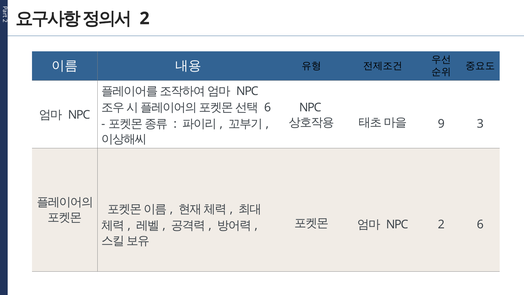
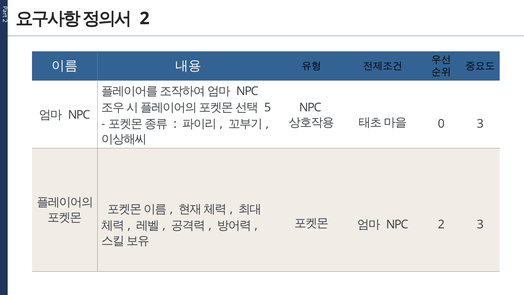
6: 6 -> 5 (268, 108)
9: 9 -> 0 (441, 124)
2 6: 6 -> 3 (480, 224)
